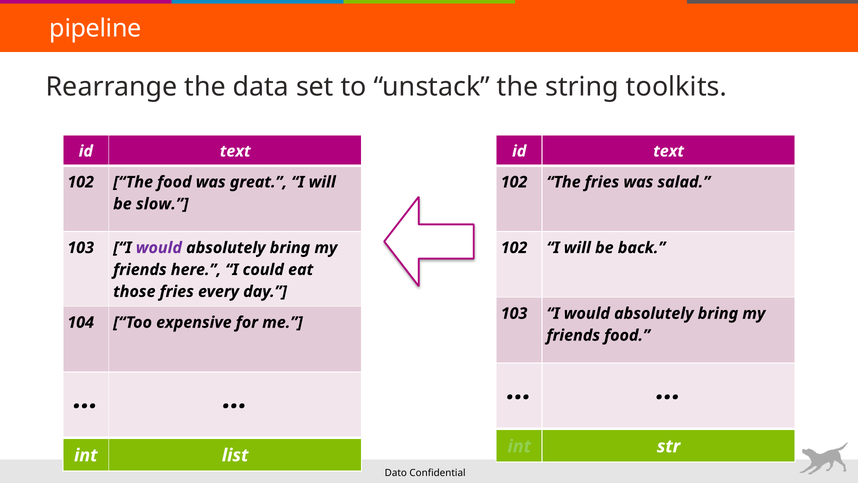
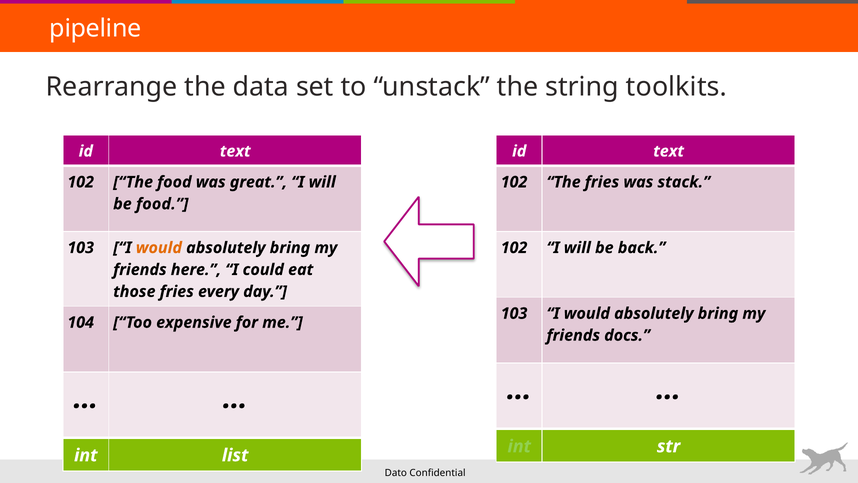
salad: salad -> stack (684, 182)
be slow: slow -> food (162, 204)
would colour: purple -> orange (159, 248)
friends food: food -> docs (627, 336)
